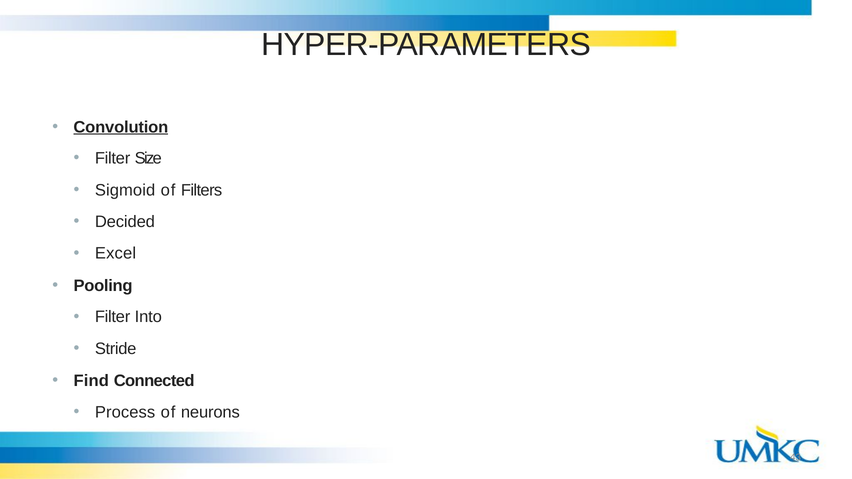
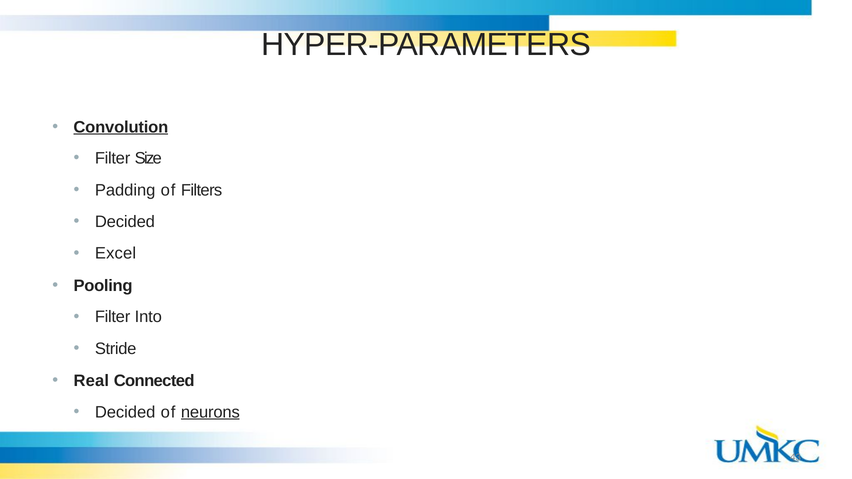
Sigmoid: Sigmoid -> Padding (125, 190)
Find: Find -> Real (91, 381)
Process: Process -> Decided (125, 412)
neurons underline: none -> present (210, 412)
